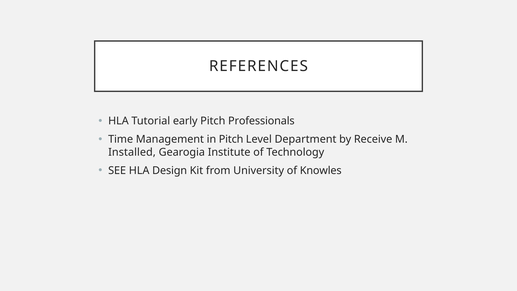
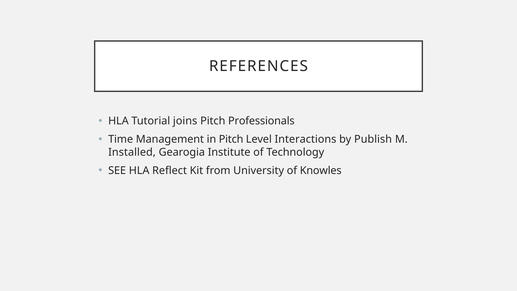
early: early -> joins (185, 121)
Department: Department -> Interactions (305, 139)
Receive: Receive -> Publish (373, 139)
Design: Design -> Reflect (170, 171)
